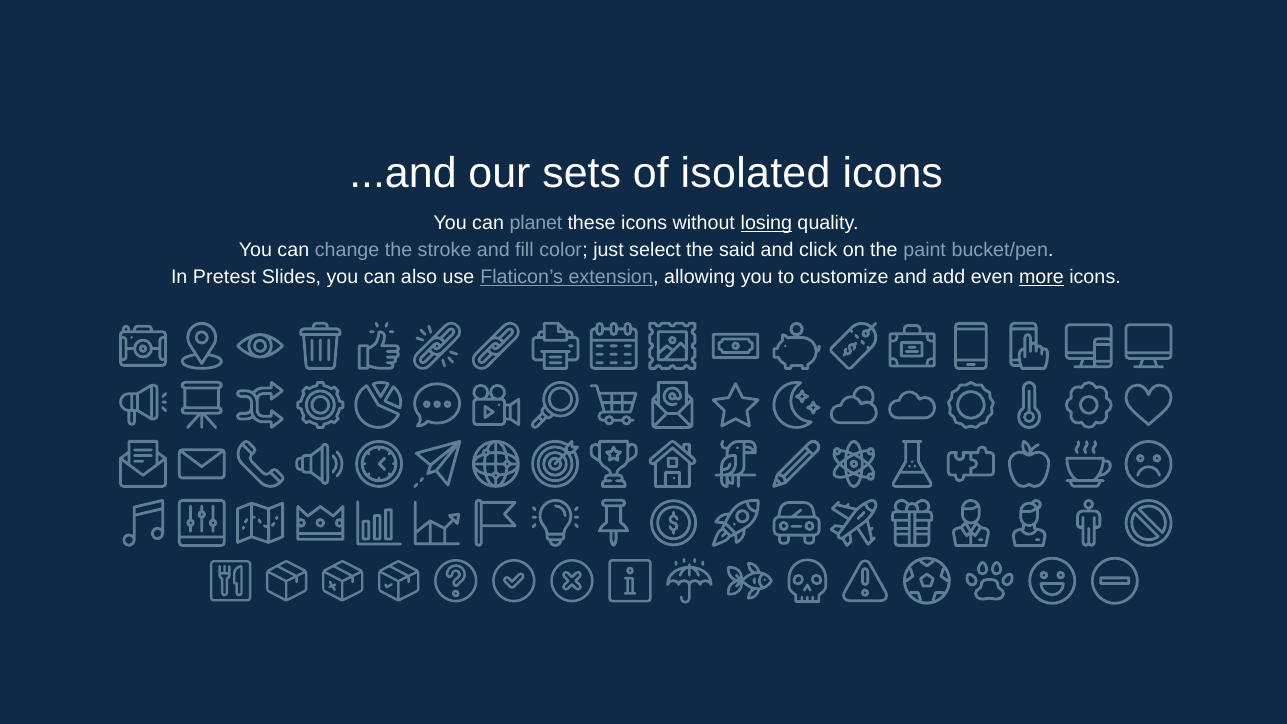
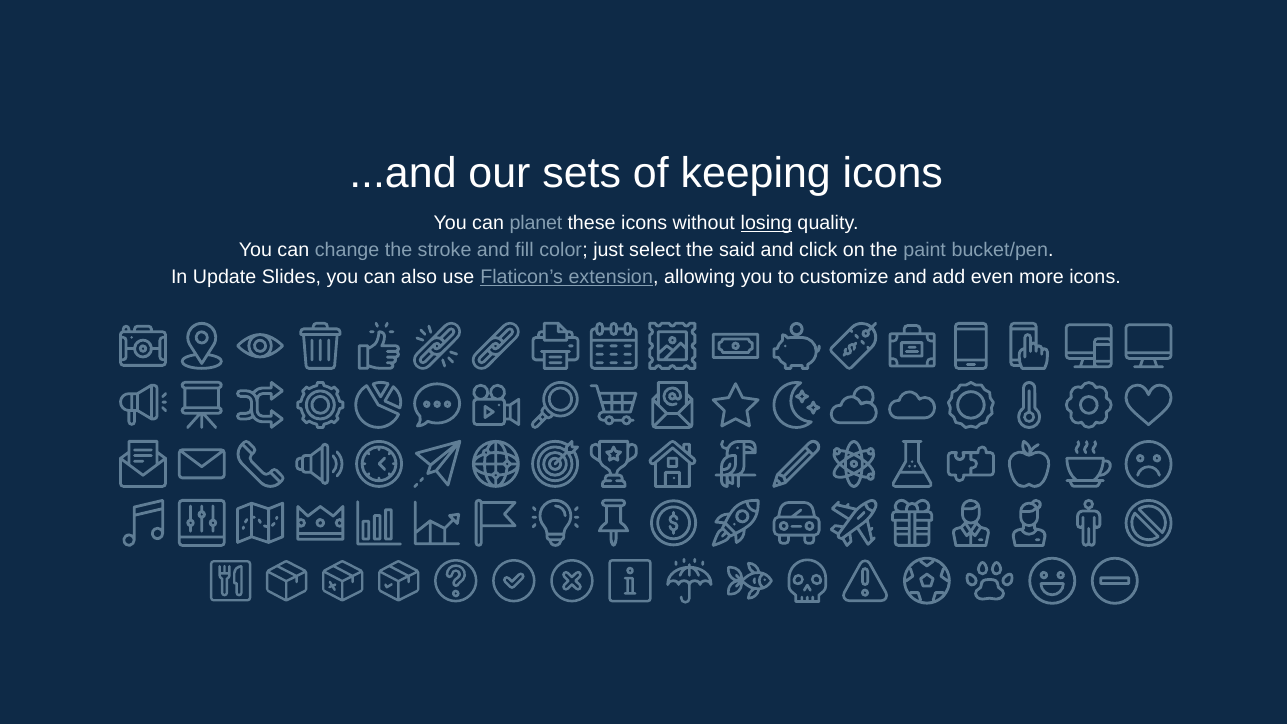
isolated: isolated -> keeping (756, 173)
Pretest: Pretest -> Update (225, 277)
more underline: present -> none (1041, 277)
